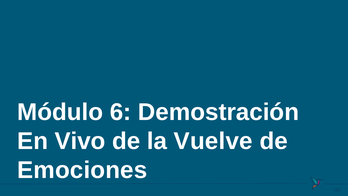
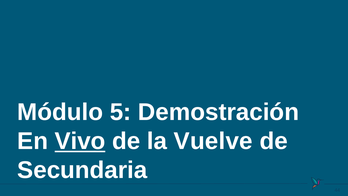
6: 6 -> 5 (121, 112)
Vivo underline: none -> present (80, 141)
Emociones: Emociones -> Secundaria (82, 170)
